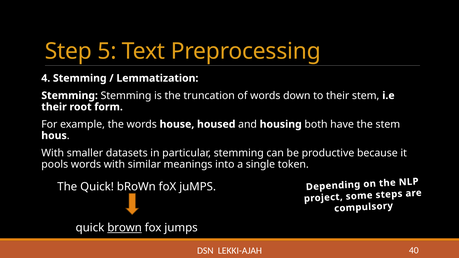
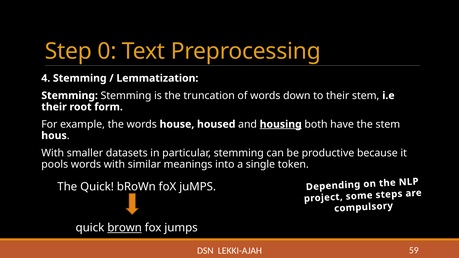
5: 5 -> 0 (107, 51)
housing underline: none -> present (281, 124)
40: 40 -> 59 (414, 251)
